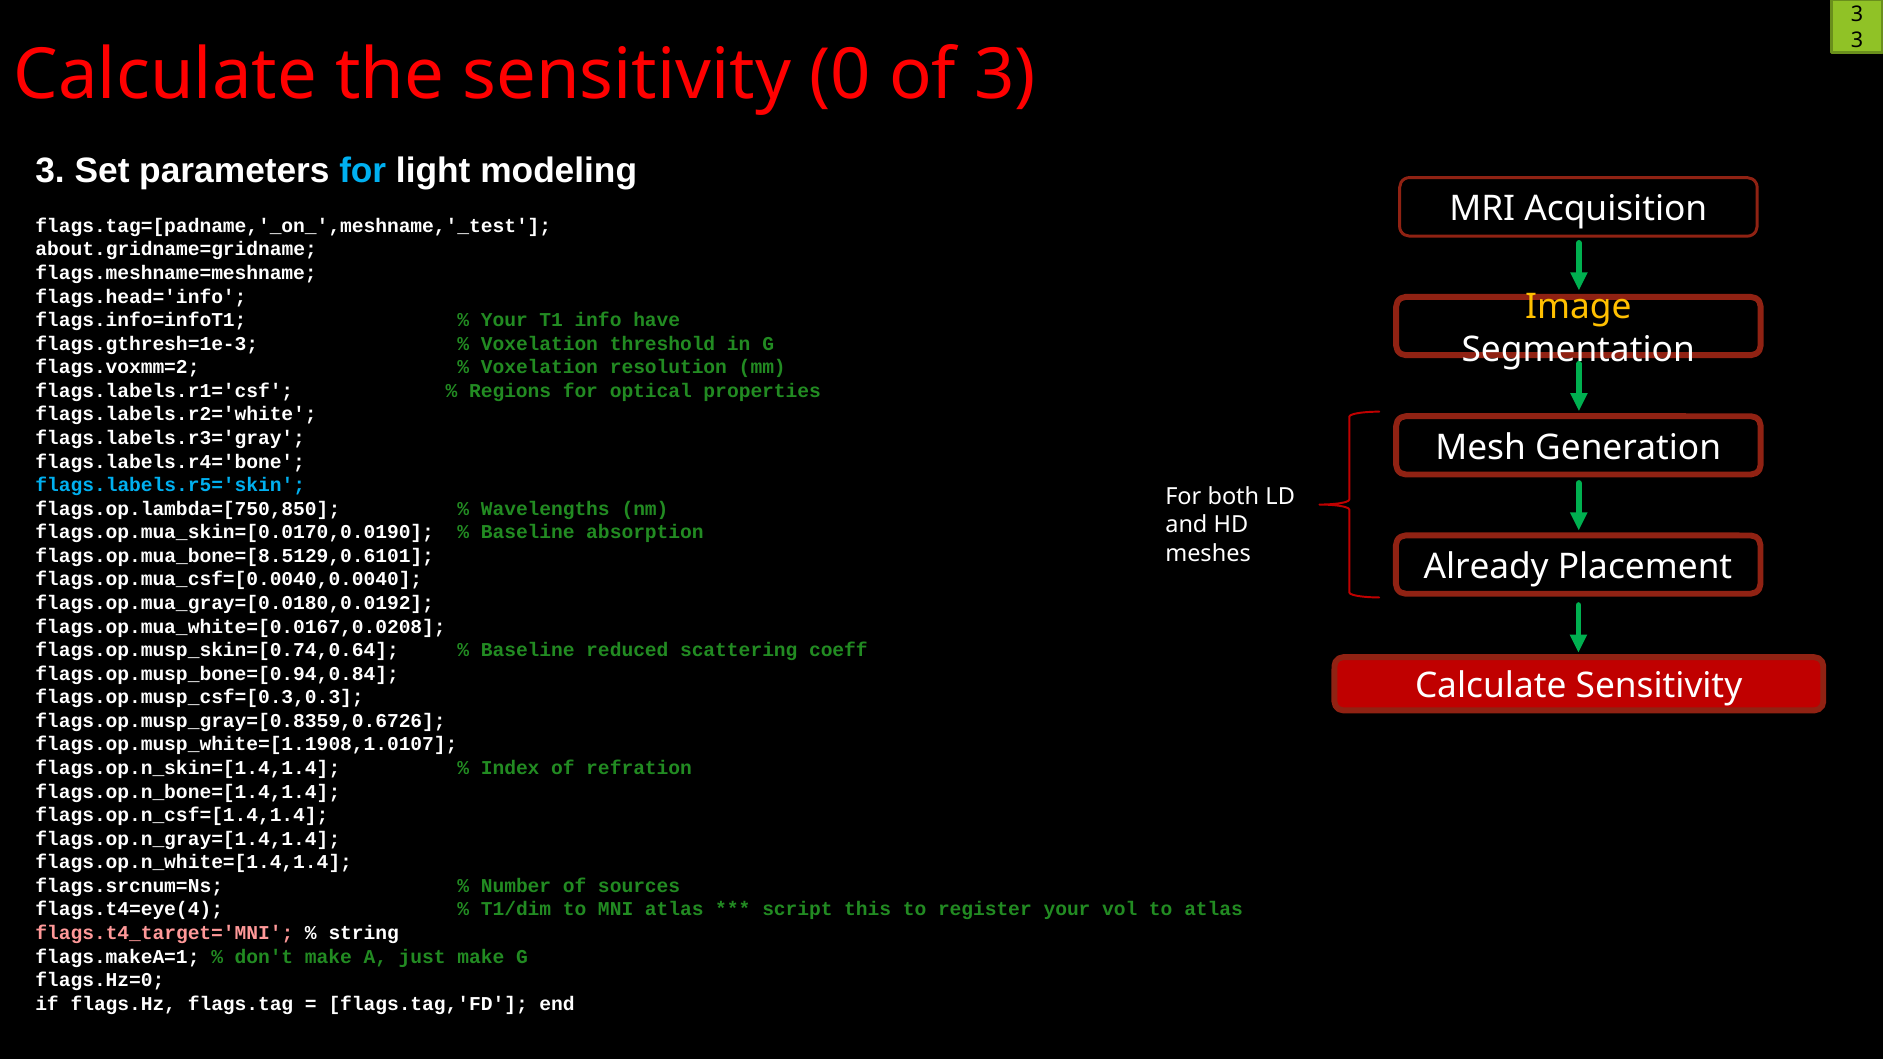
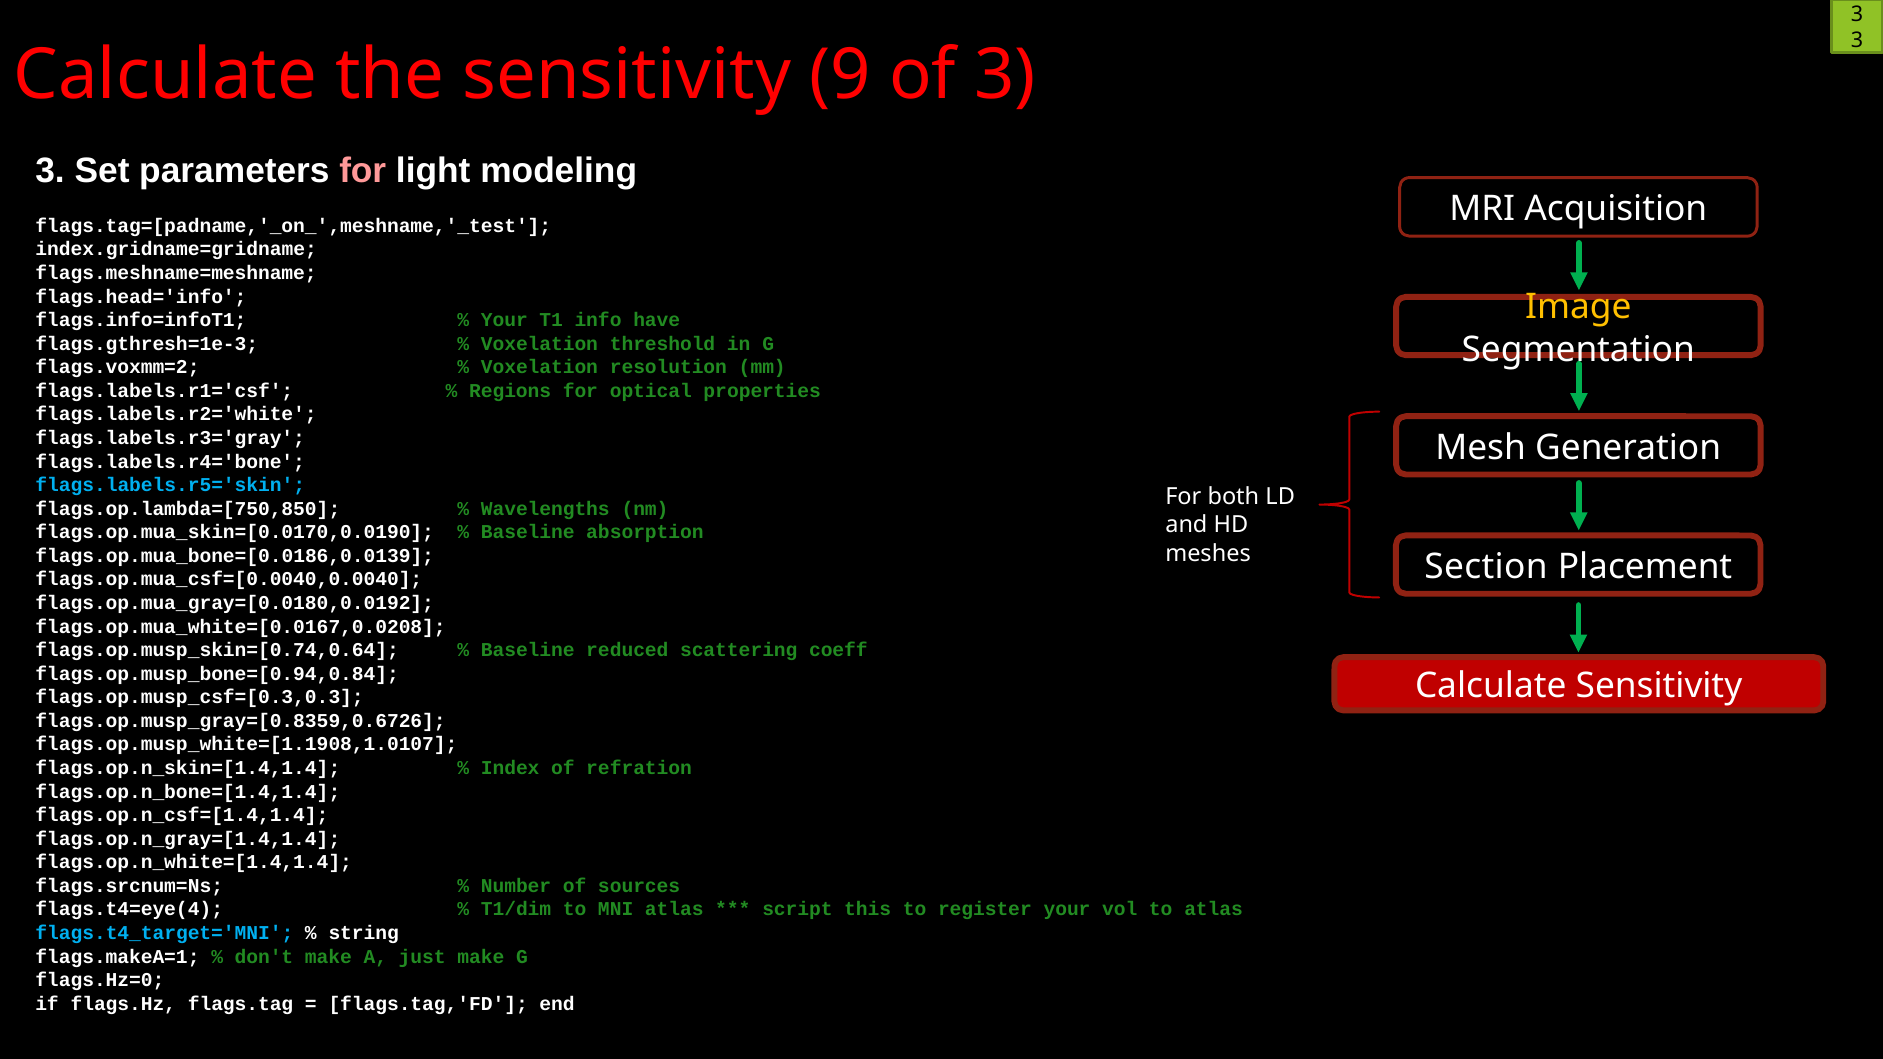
0: 0 -> 9 (840, 75)
for colour: light blue -> pink (363, 170)
about.gridname=gridname: about.gridname=gridname -> index.gridname=gridname (176, 250)
flags.op.mua_bone=[8.5129,0.6101: flags.op.mua_bone=[8.5129,0.6101 -> flags.op.mua_bone=[0.0186,0.0139 (235, 556)
Already: Already -> Section (1486, 567)
flags.t4_target='MNI colour: pink -> light blue (164, 933)
